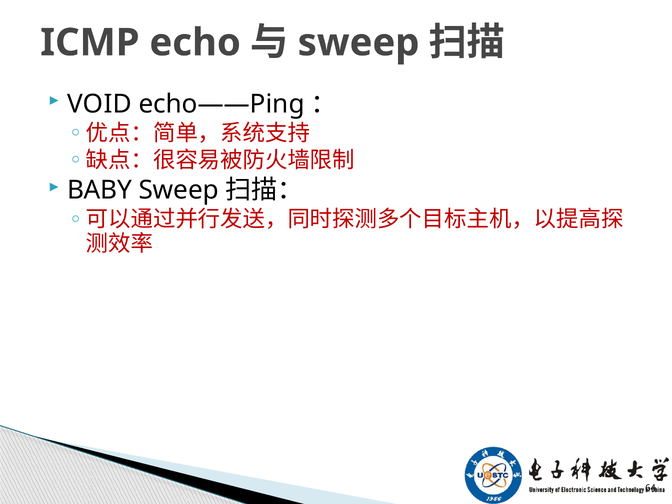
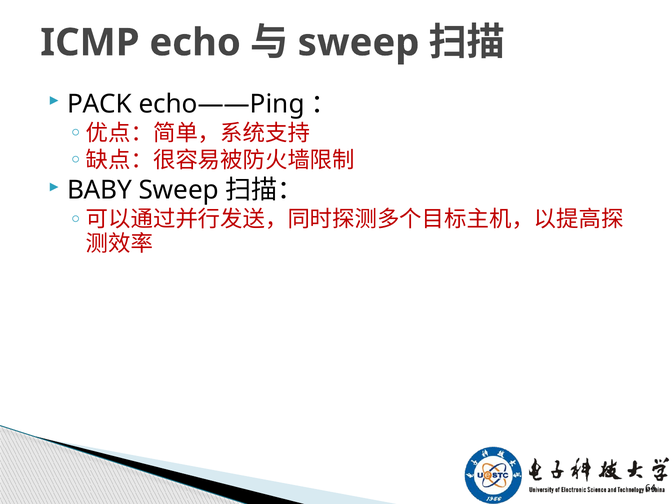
VOID: VOID -> PACK (100, 104)
